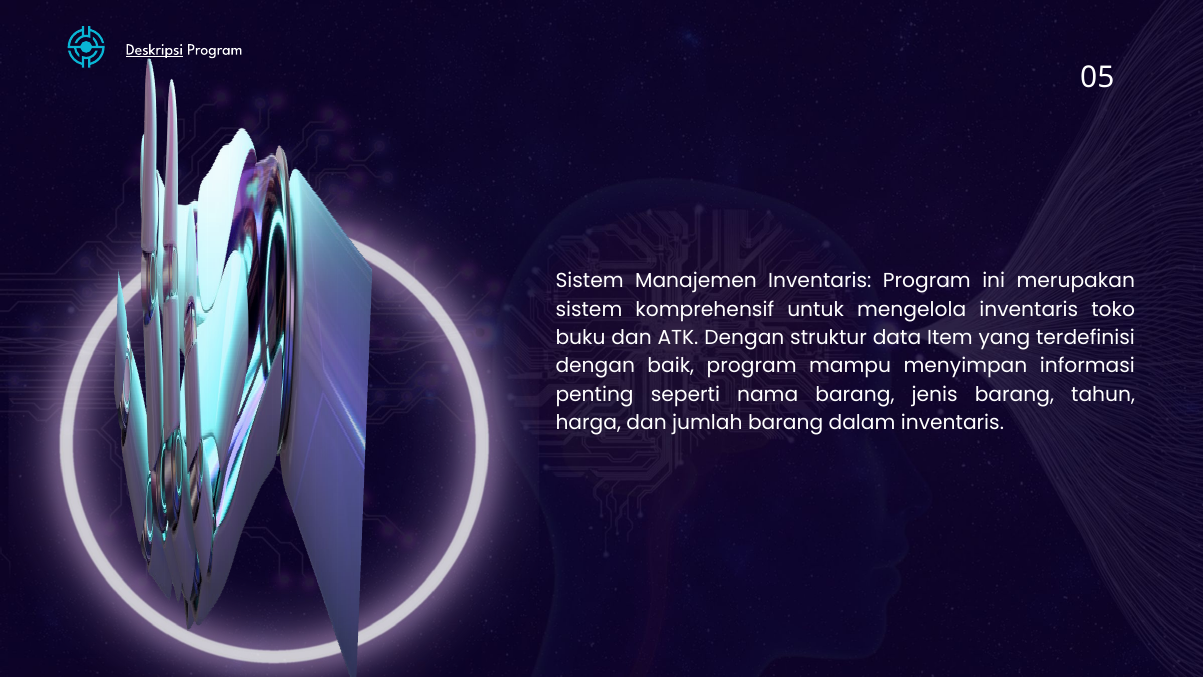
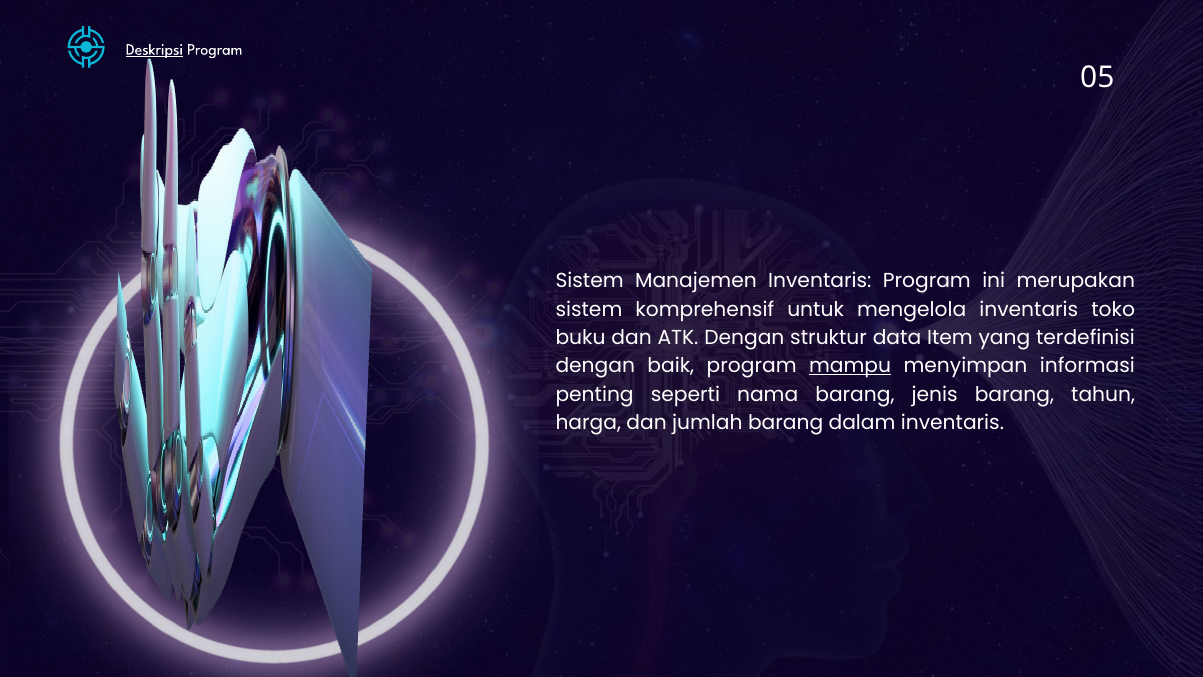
mampu underline: none -> present (850, 366)
